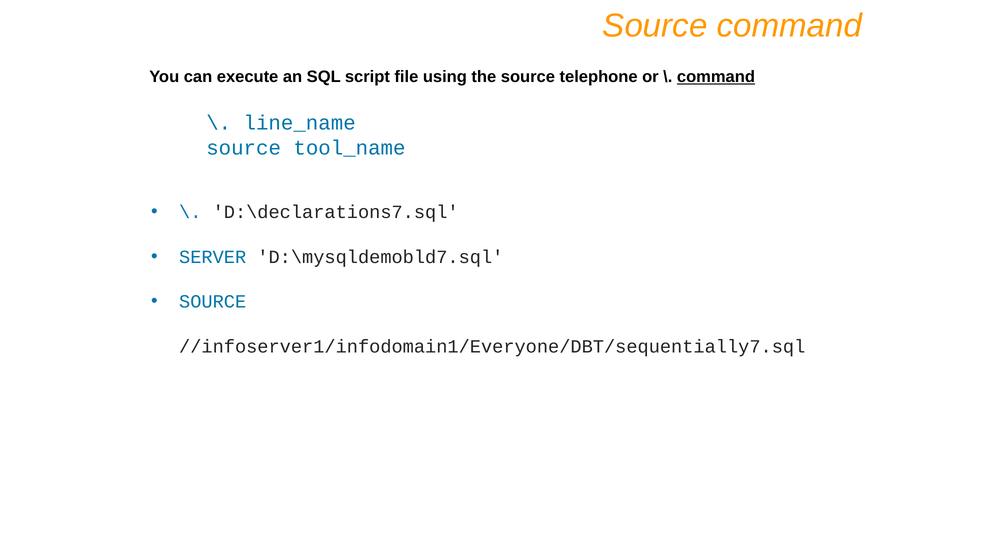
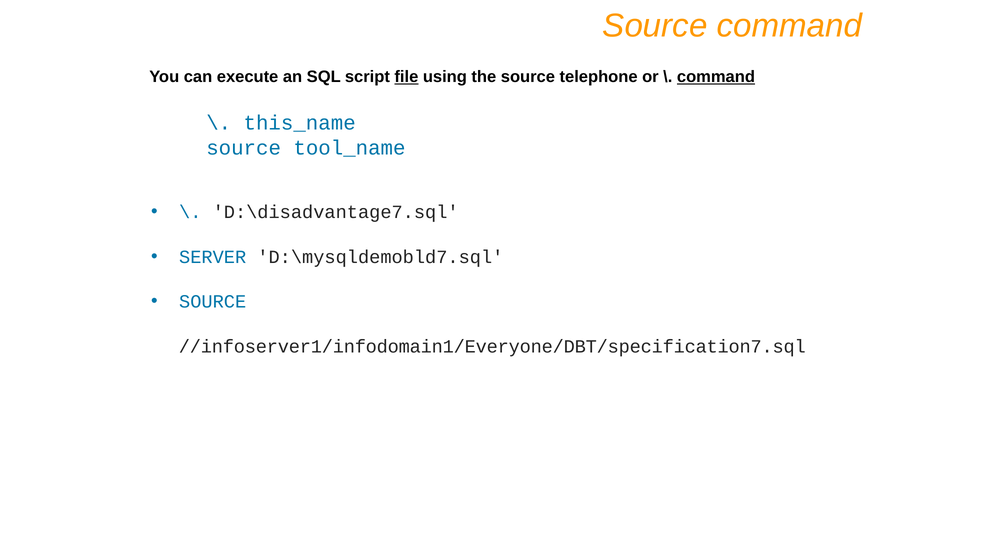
file underline: none -> present (406, 77)
line_name: line_name -> this_name (300, 123)
D:\declarations7.sql: D:\declarations7.sql -> D:\disadvantage7.sql (336, 212)
//infoserver1/infodomain1/Everyone/DBT/sequentially7.sql: //infoserver1/infodomain1/Everyone/DBT/sequentially7.sql -> //infoserver1/infodomain1/Everyone/DBT/specification7.sql (492, 346)
